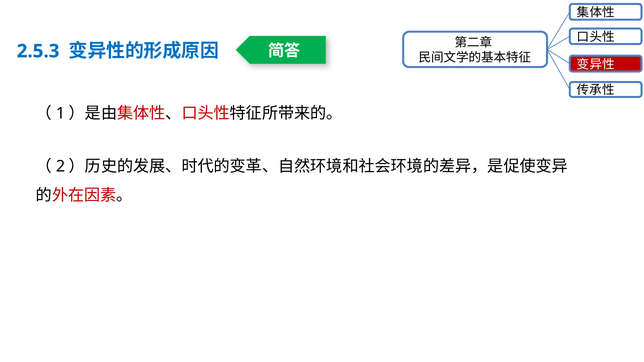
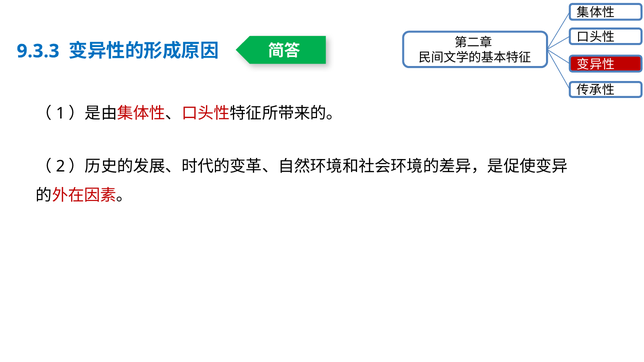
2.5.3: 2.5.3 -> 9.3.3 (38, 51)
